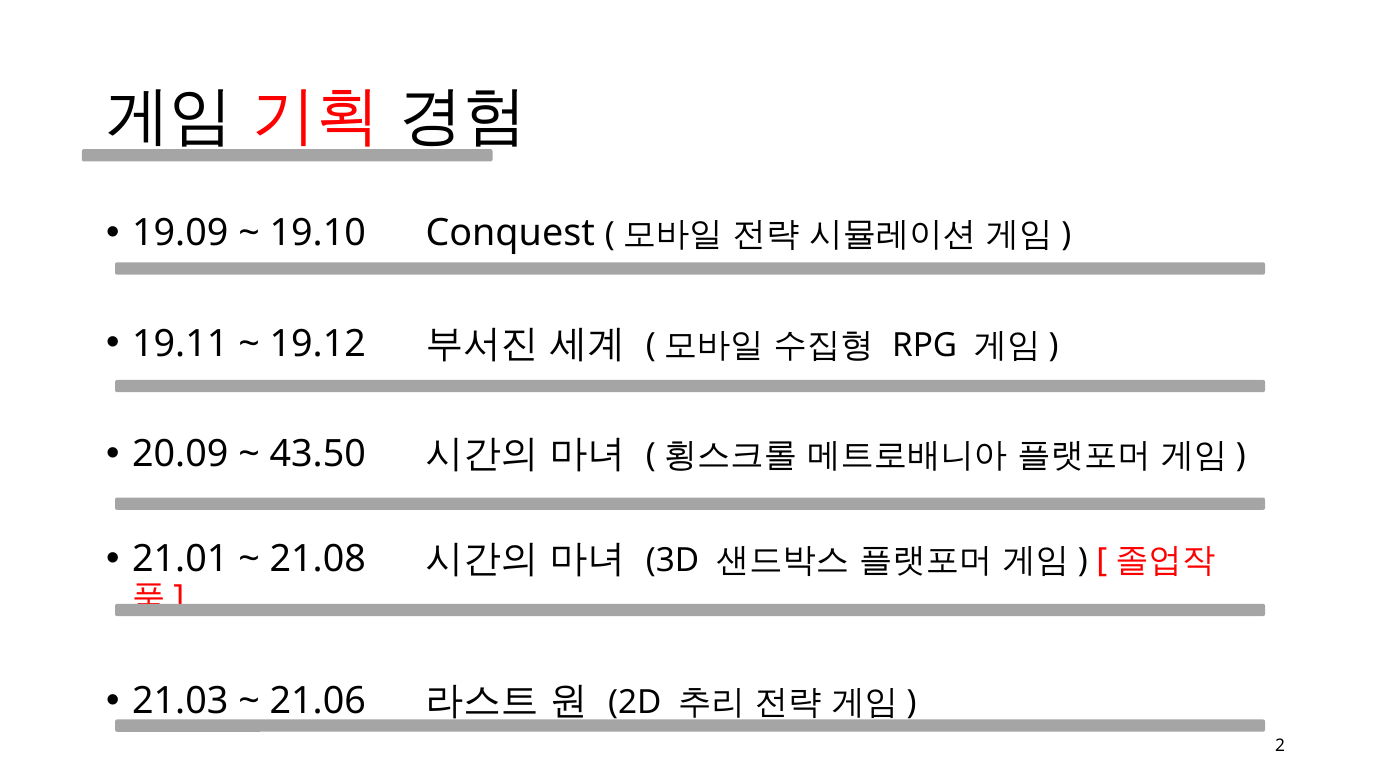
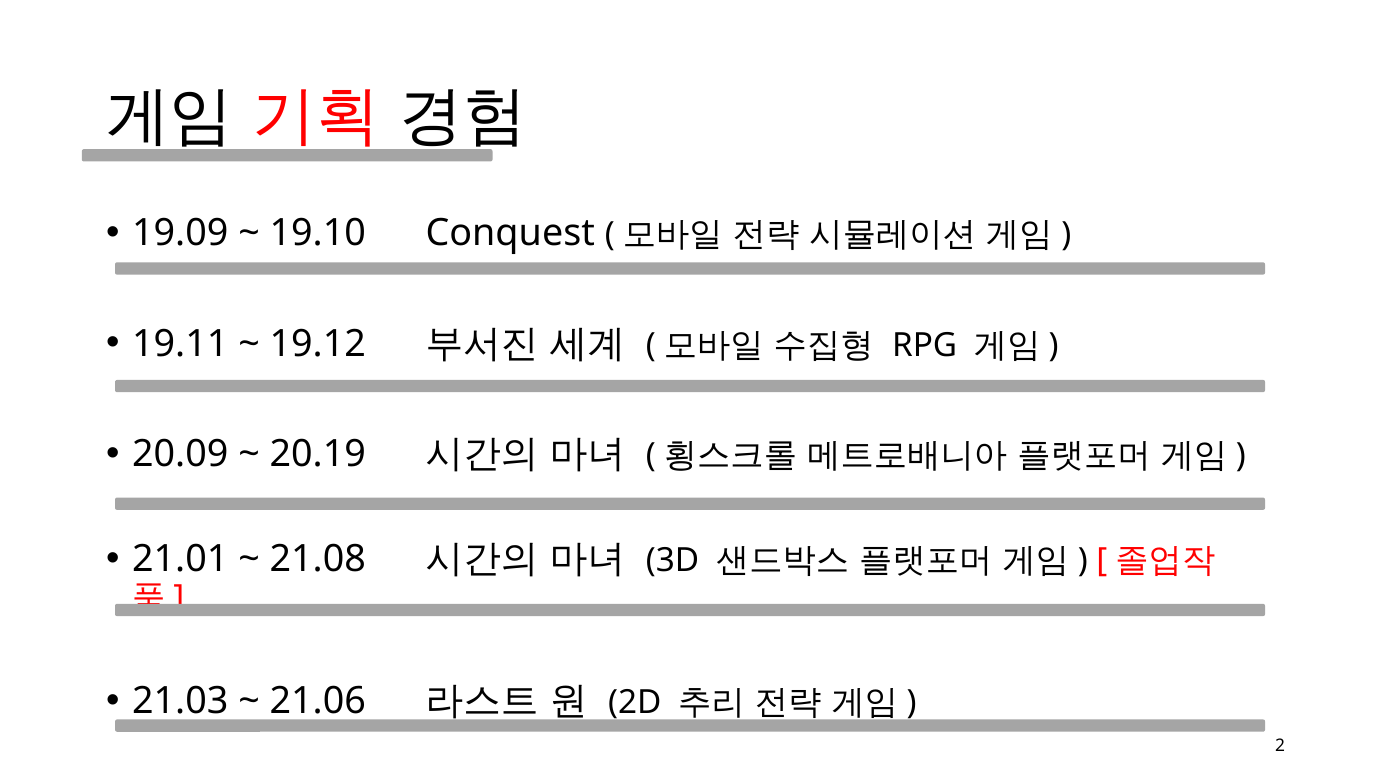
43.50: 43.50 -> 20.19 (318, 454)
